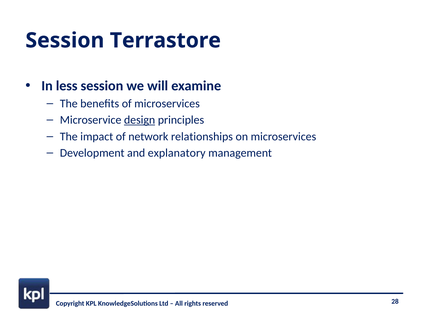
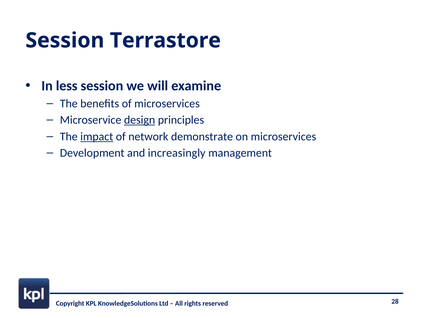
impact underline: none -> present (97, 137)
relationships: relationships -> demonstrate (202, 137)
explanatory: explanatory -> increasingly (177, 153)
